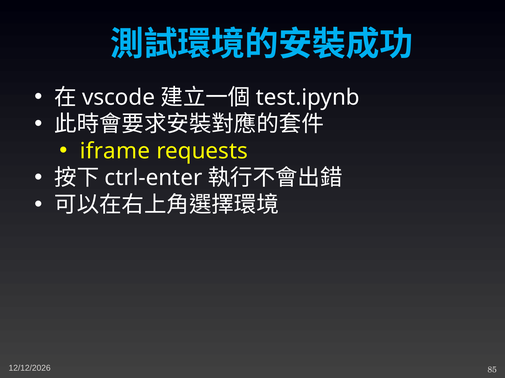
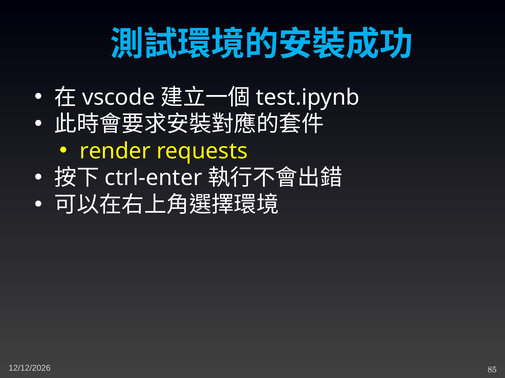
iframe: iframe -> render (115, 151)
